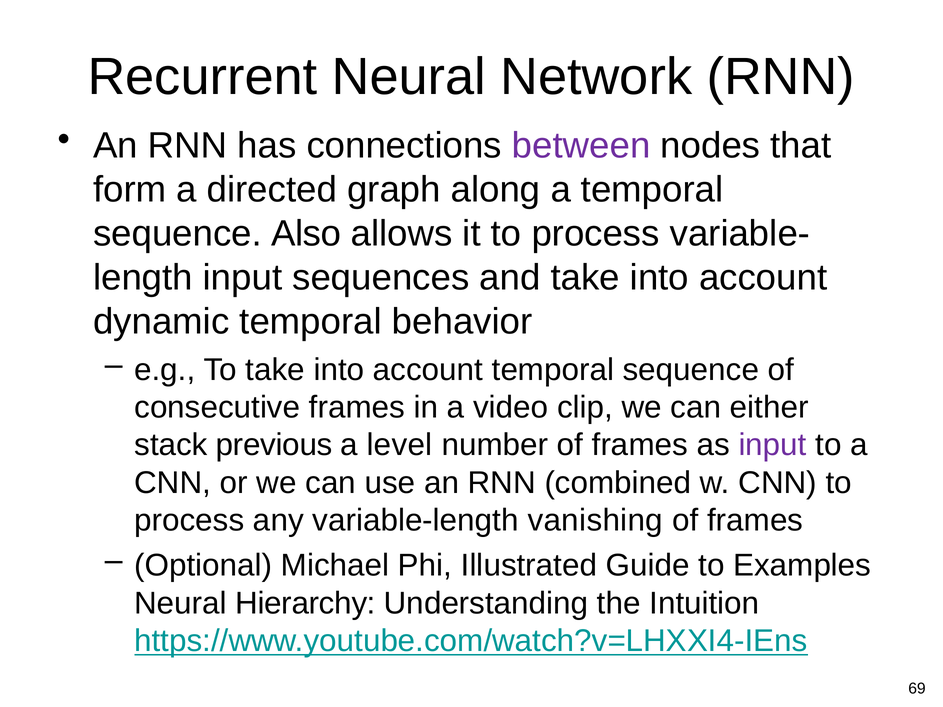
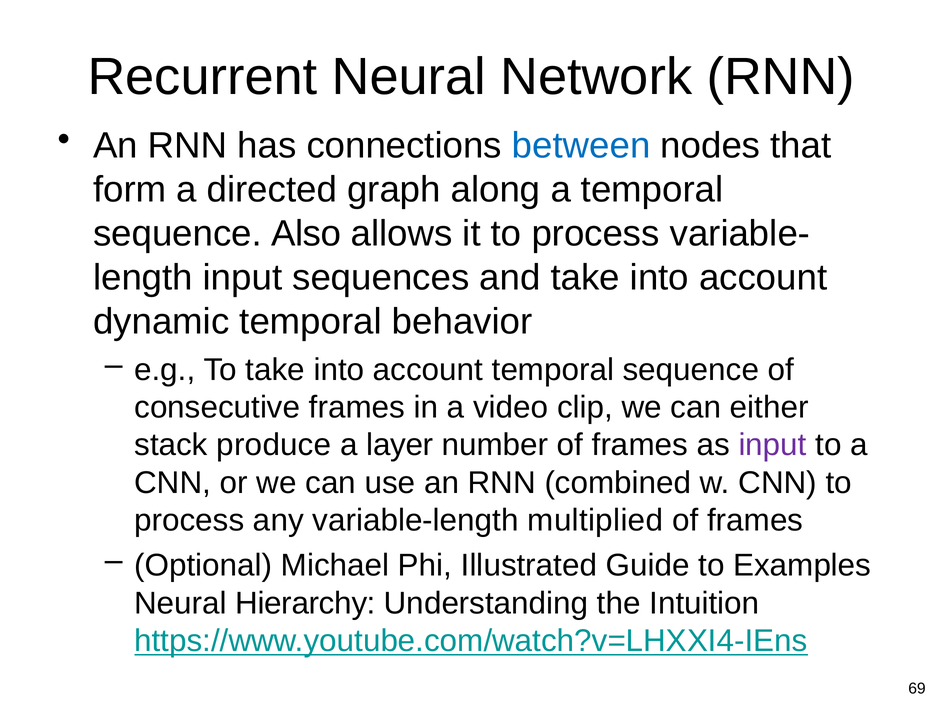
between colour: purple -> blue (581, 146)
previous: previous -> produce (274, 445)
level: level -> layer (400, 445)
vanishing: vanishing -> multiplied (595, 521)
